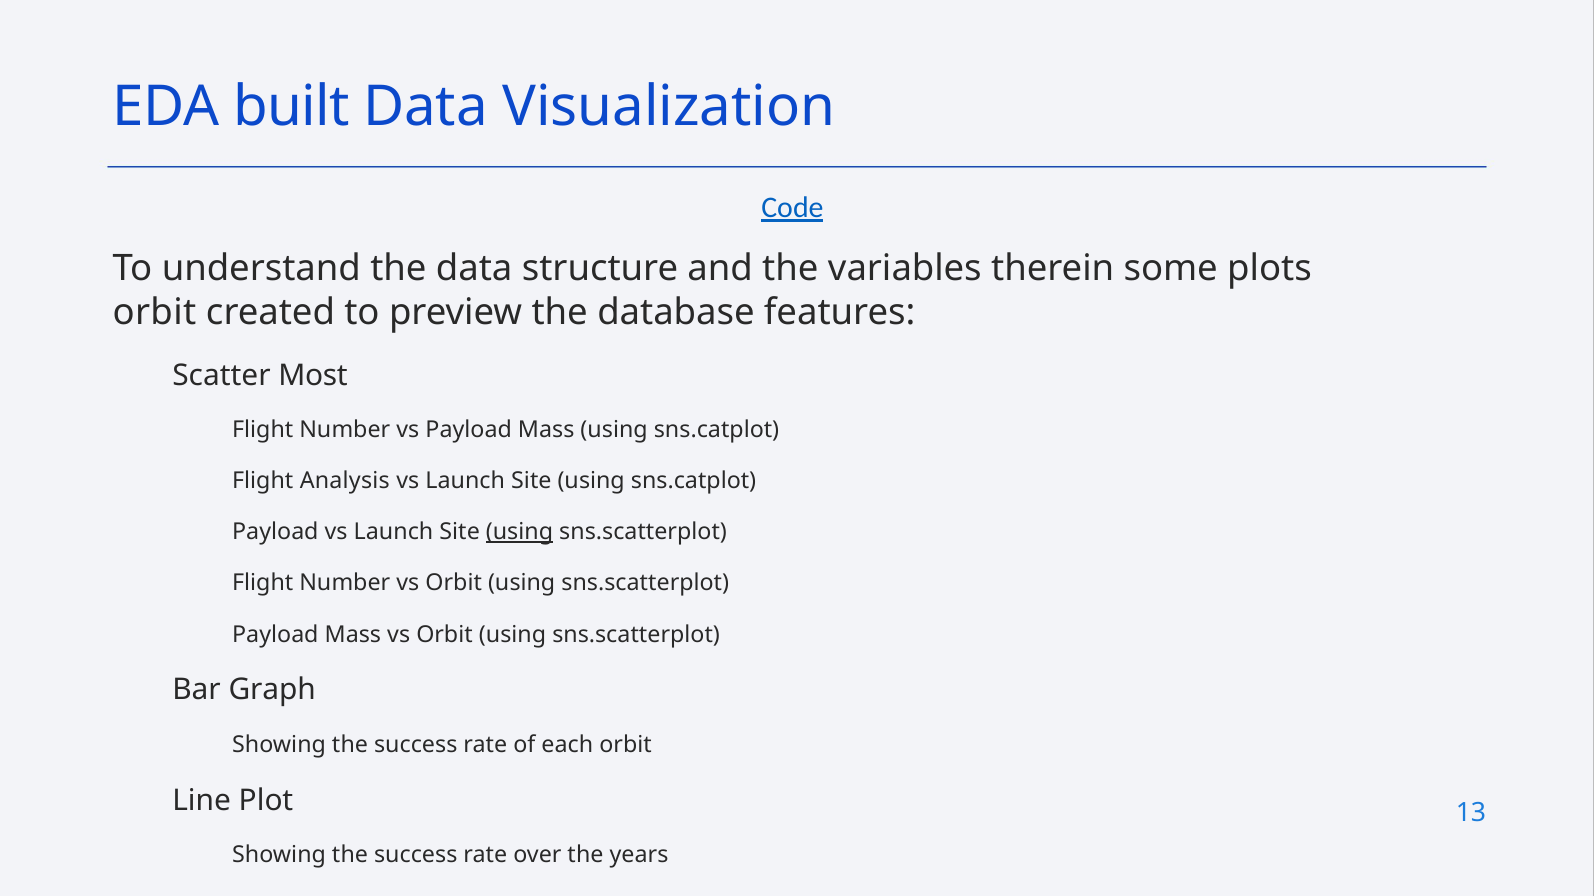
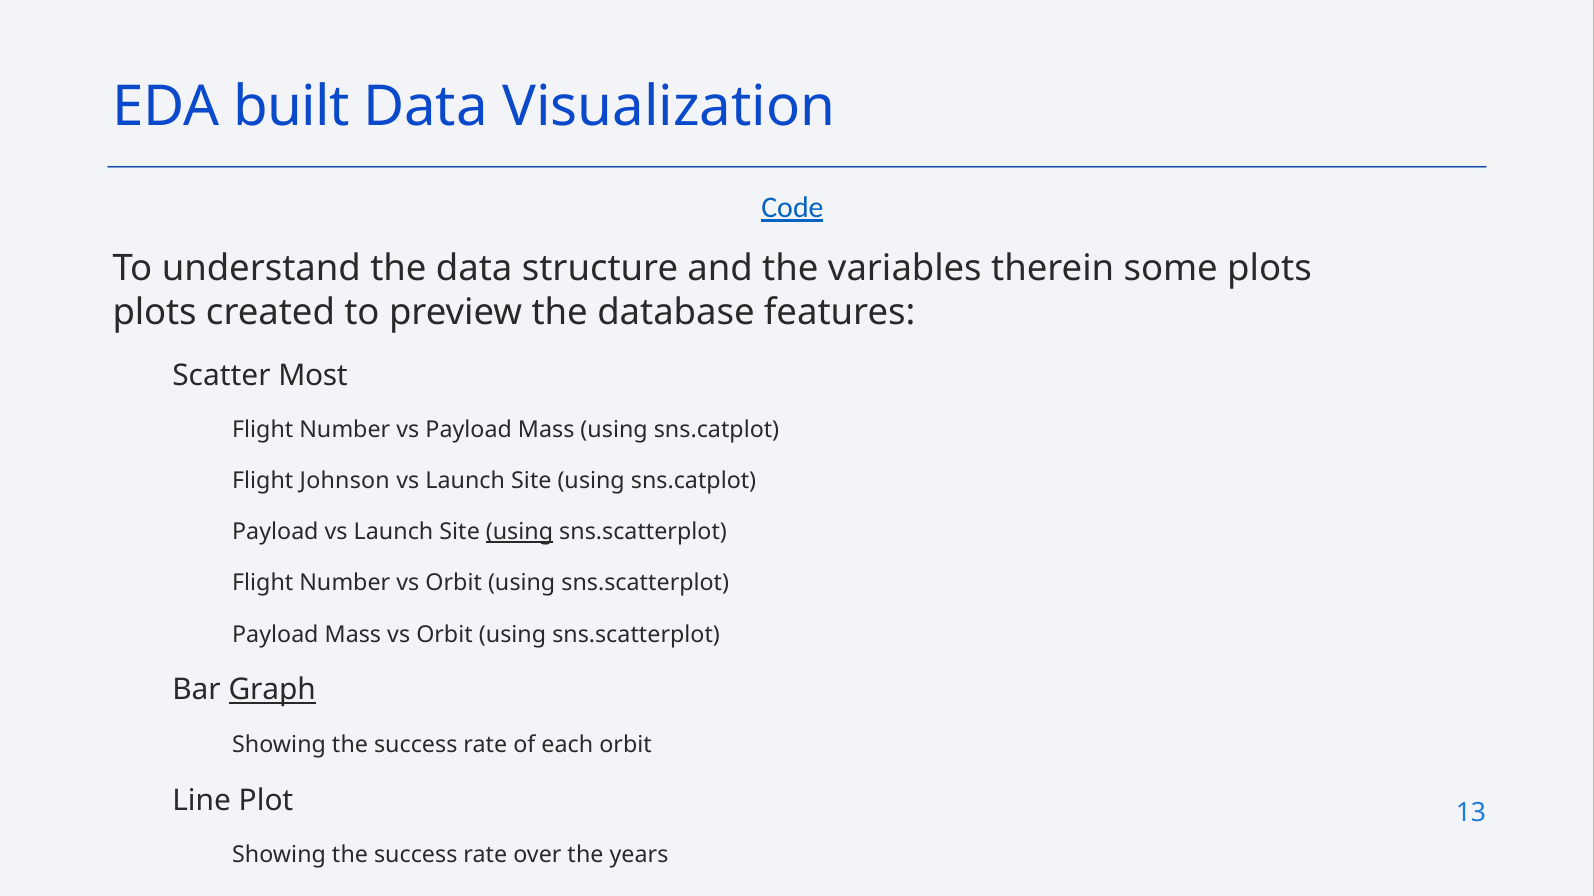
orbit: orbit -> plots (155, 313)
Analysis: Analysis -> Johnson (345, 481)
Graph underline: none -> present (272, 690)
